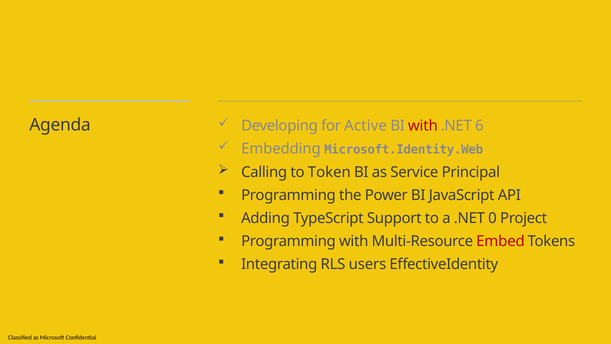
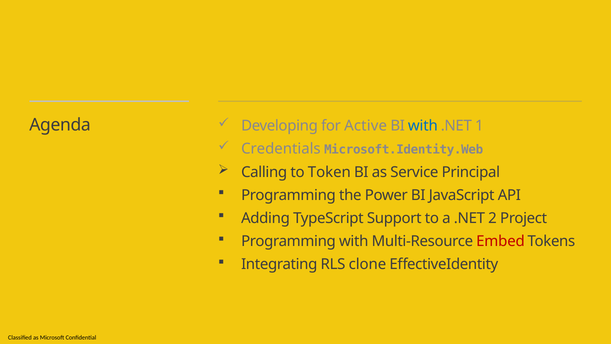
with colour: red -> blue (423, 126)
6: 6 -> 1 (479, 126)
Embedding: Embedding -> Credentials (281, 149)
0: 0 -> 2 (493, 218)
users: users -> clone (367, 264)
